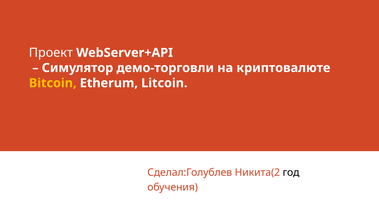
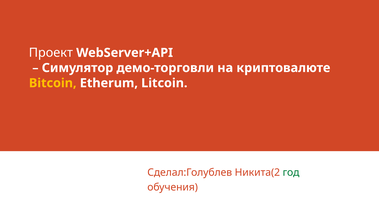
год colour: black -> green (291, 173)
